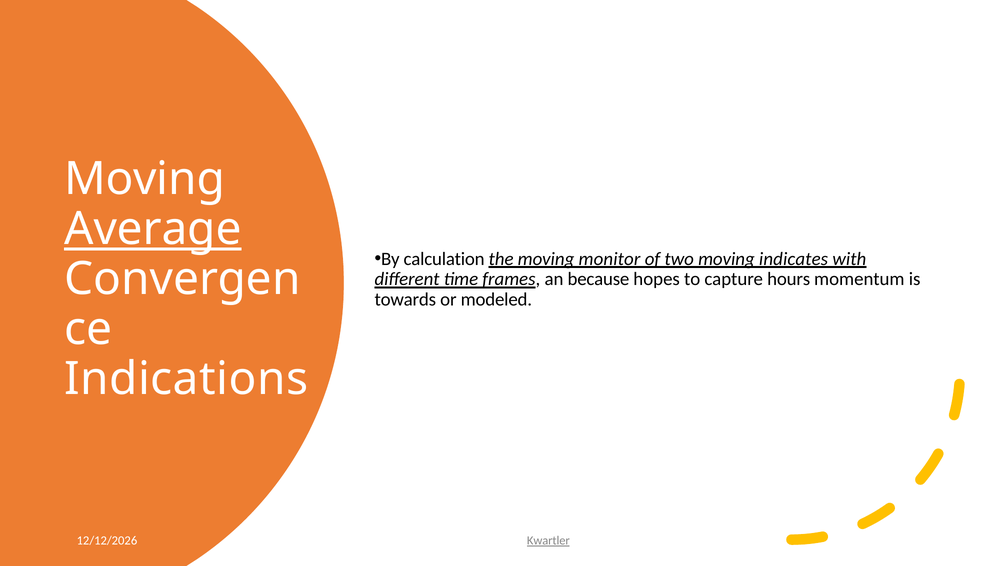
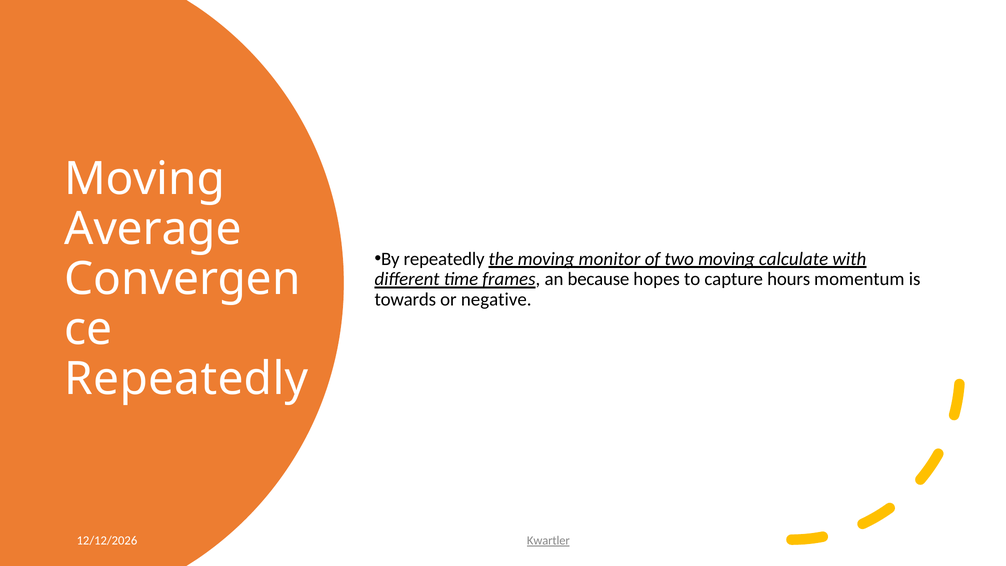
Average underline: present -> none (153, 229)
By calculation: calculation -> repeatedly (444, 259)
indicates: indicates -> calculate (794, 259)
modeled: modeled -> negative (496, 299)
Indications: Indications -> Repeatedly (186, 379)
